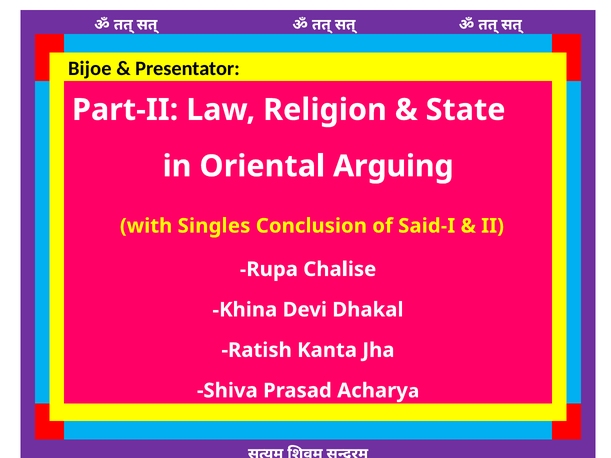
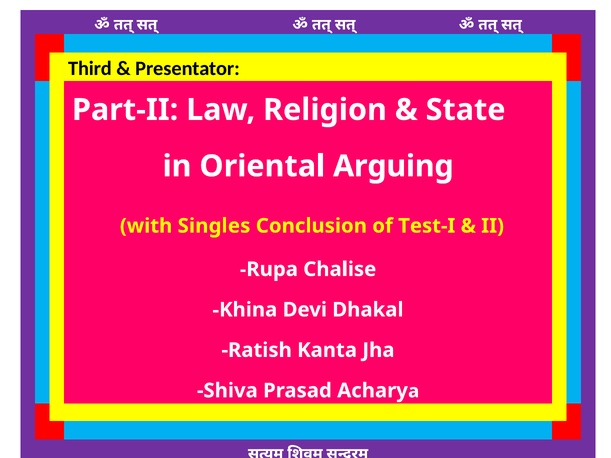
Bijoe: Bijoe -> Third (90, 69)
Said-I: Said-I -> Test-I (427, 226)
